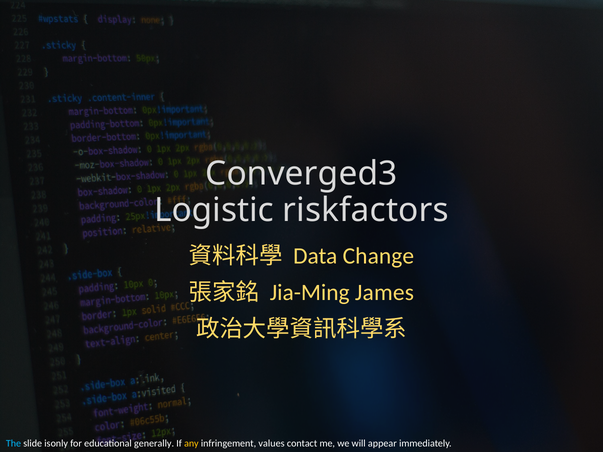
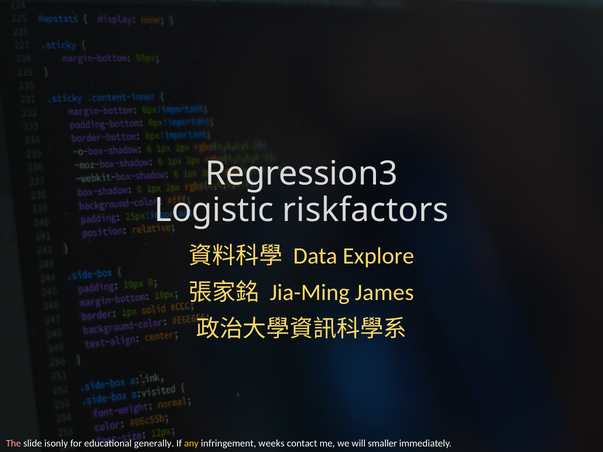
Converged3: Converged3 -> Regression3 (301, 174)
Change: Change -> Explore (378, 256)
The colour: light blue -> pink (13, 444)
values: values -> weeks (272, 444)
appear: appear -> smaller (382, 444)
